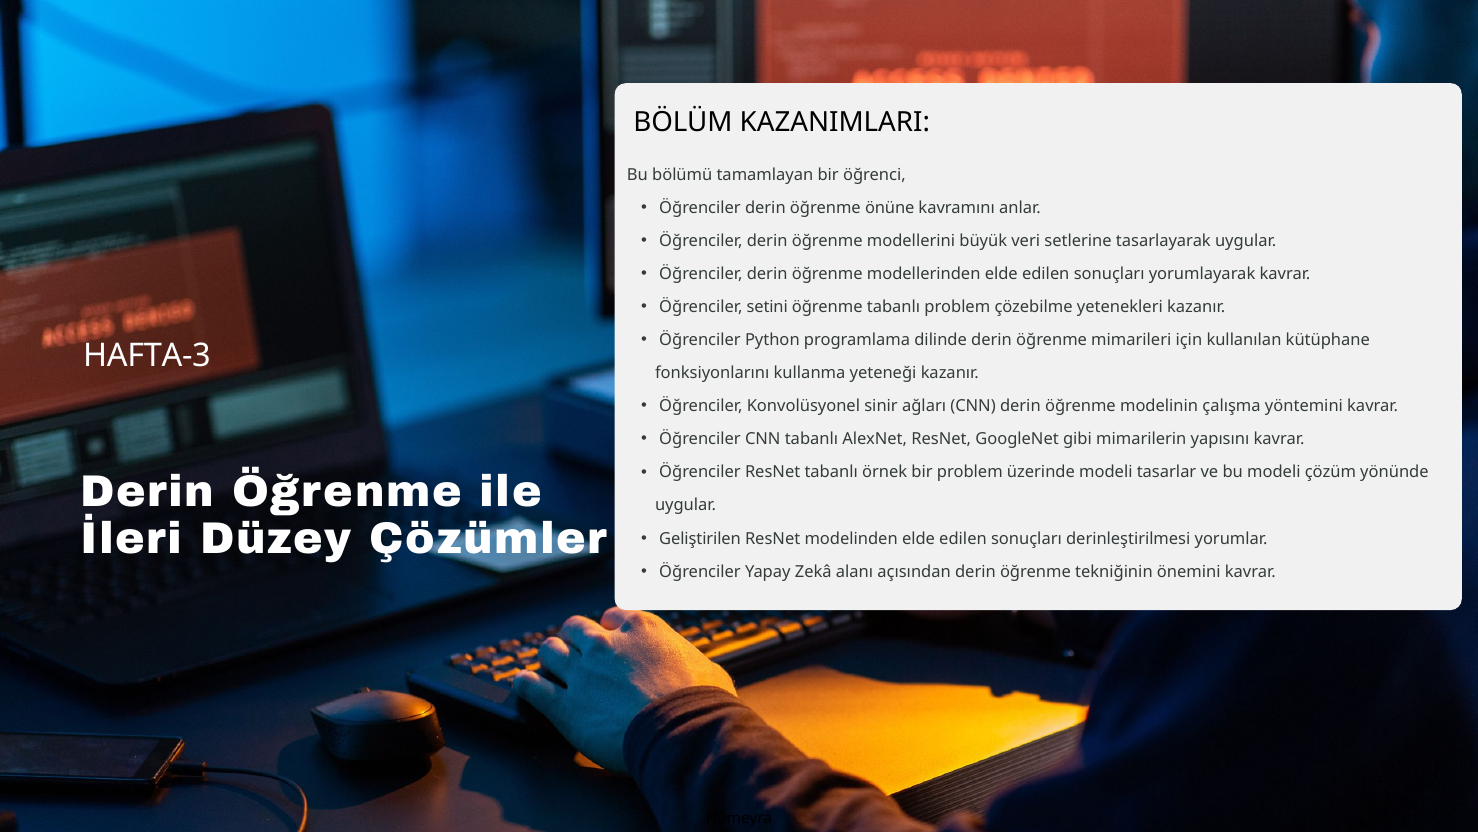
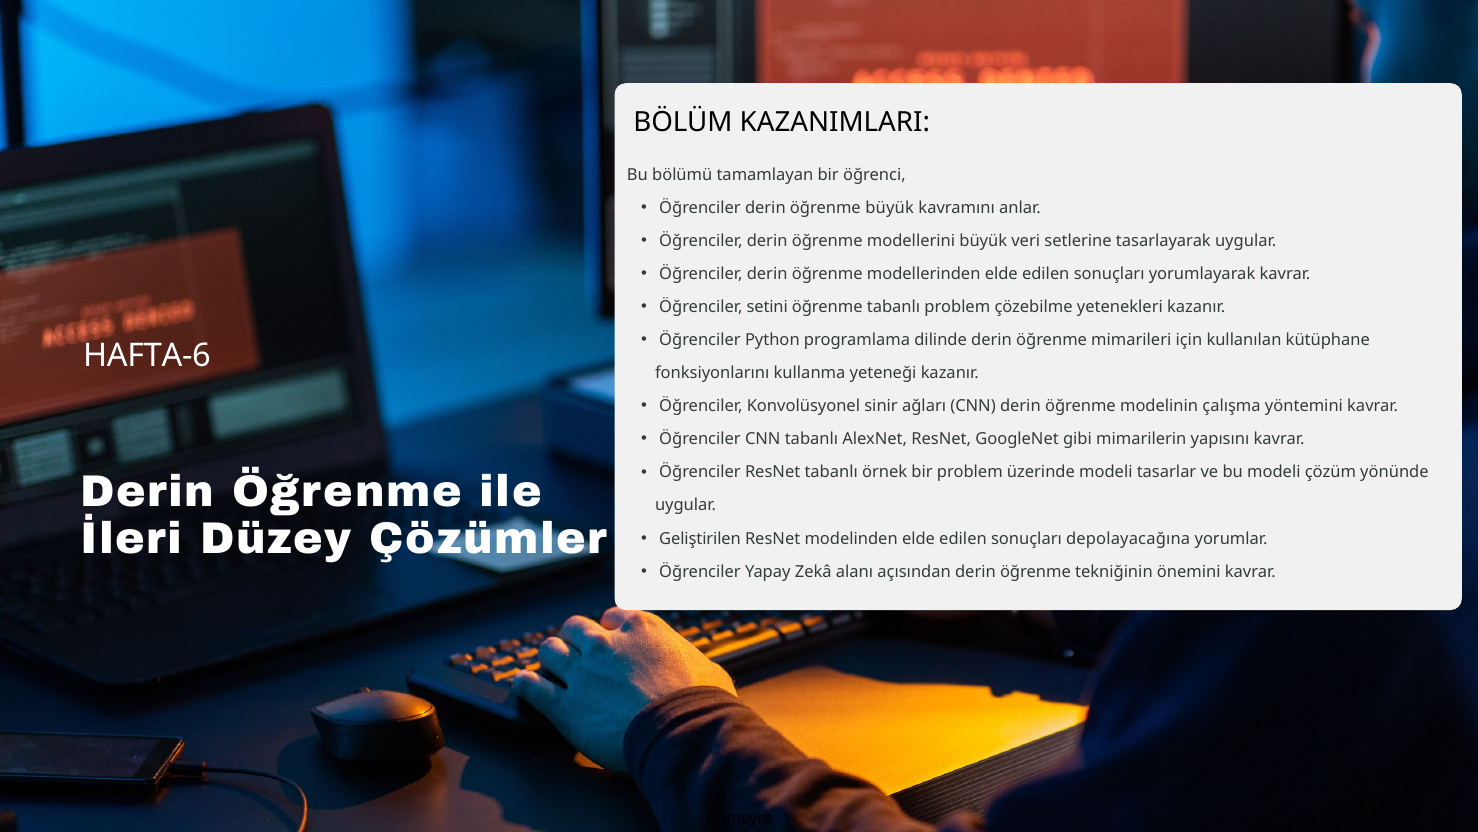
öğrenme önüne: önüne -> büyük (890, 208)
HAFTA-3: HAFTA-3 -> HAFTA-6 (147, 356)
derinleştirilmesi: derinleştirilmesi -> depolayacağına (1128, 538)
